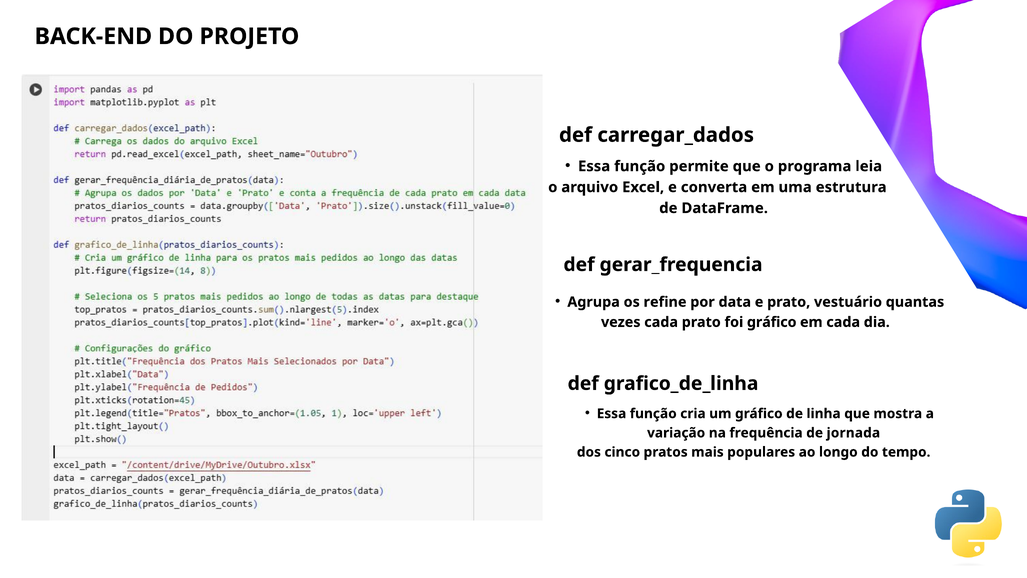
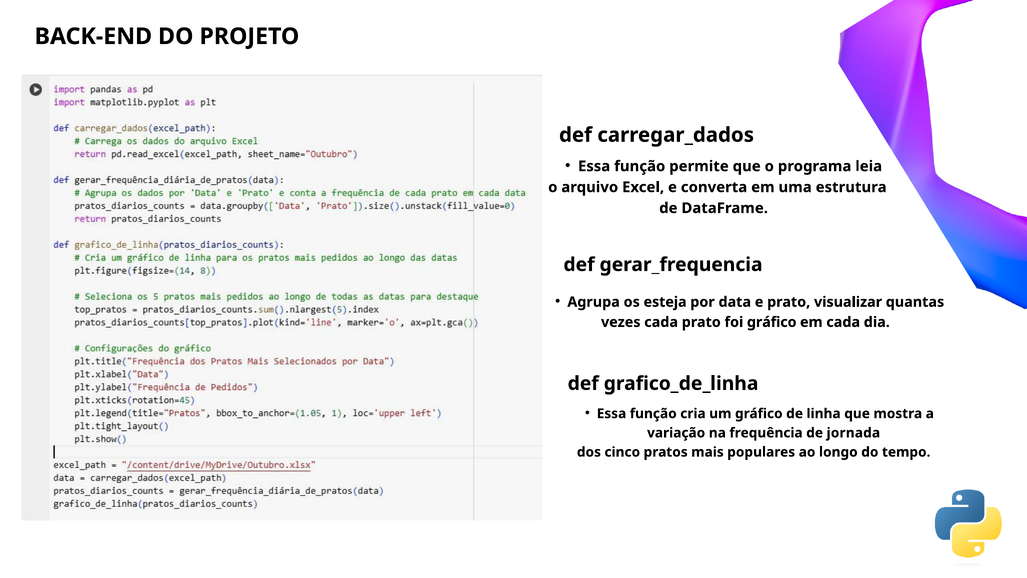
refine: refine -> esteja (665, 302)
vestuário: vestuário -> visualizar (848, 302)
